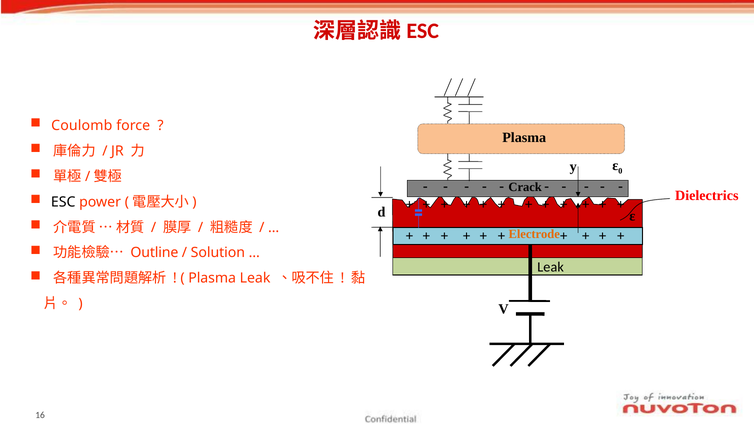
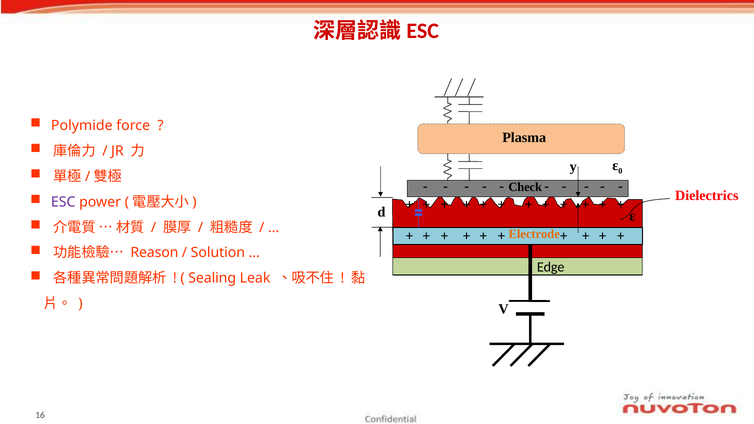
Coulomb: Coulomb -> Polymide (82, 126)
Crack: Crack -> Check (525, 187)
ESC colour: black -> purple (63, 202)
Outline: Outline -> Reason (154, 253)
Leak: Leak -> Edge (551, 267)
Plasma: Plasma -> Sealing (212, 278)
